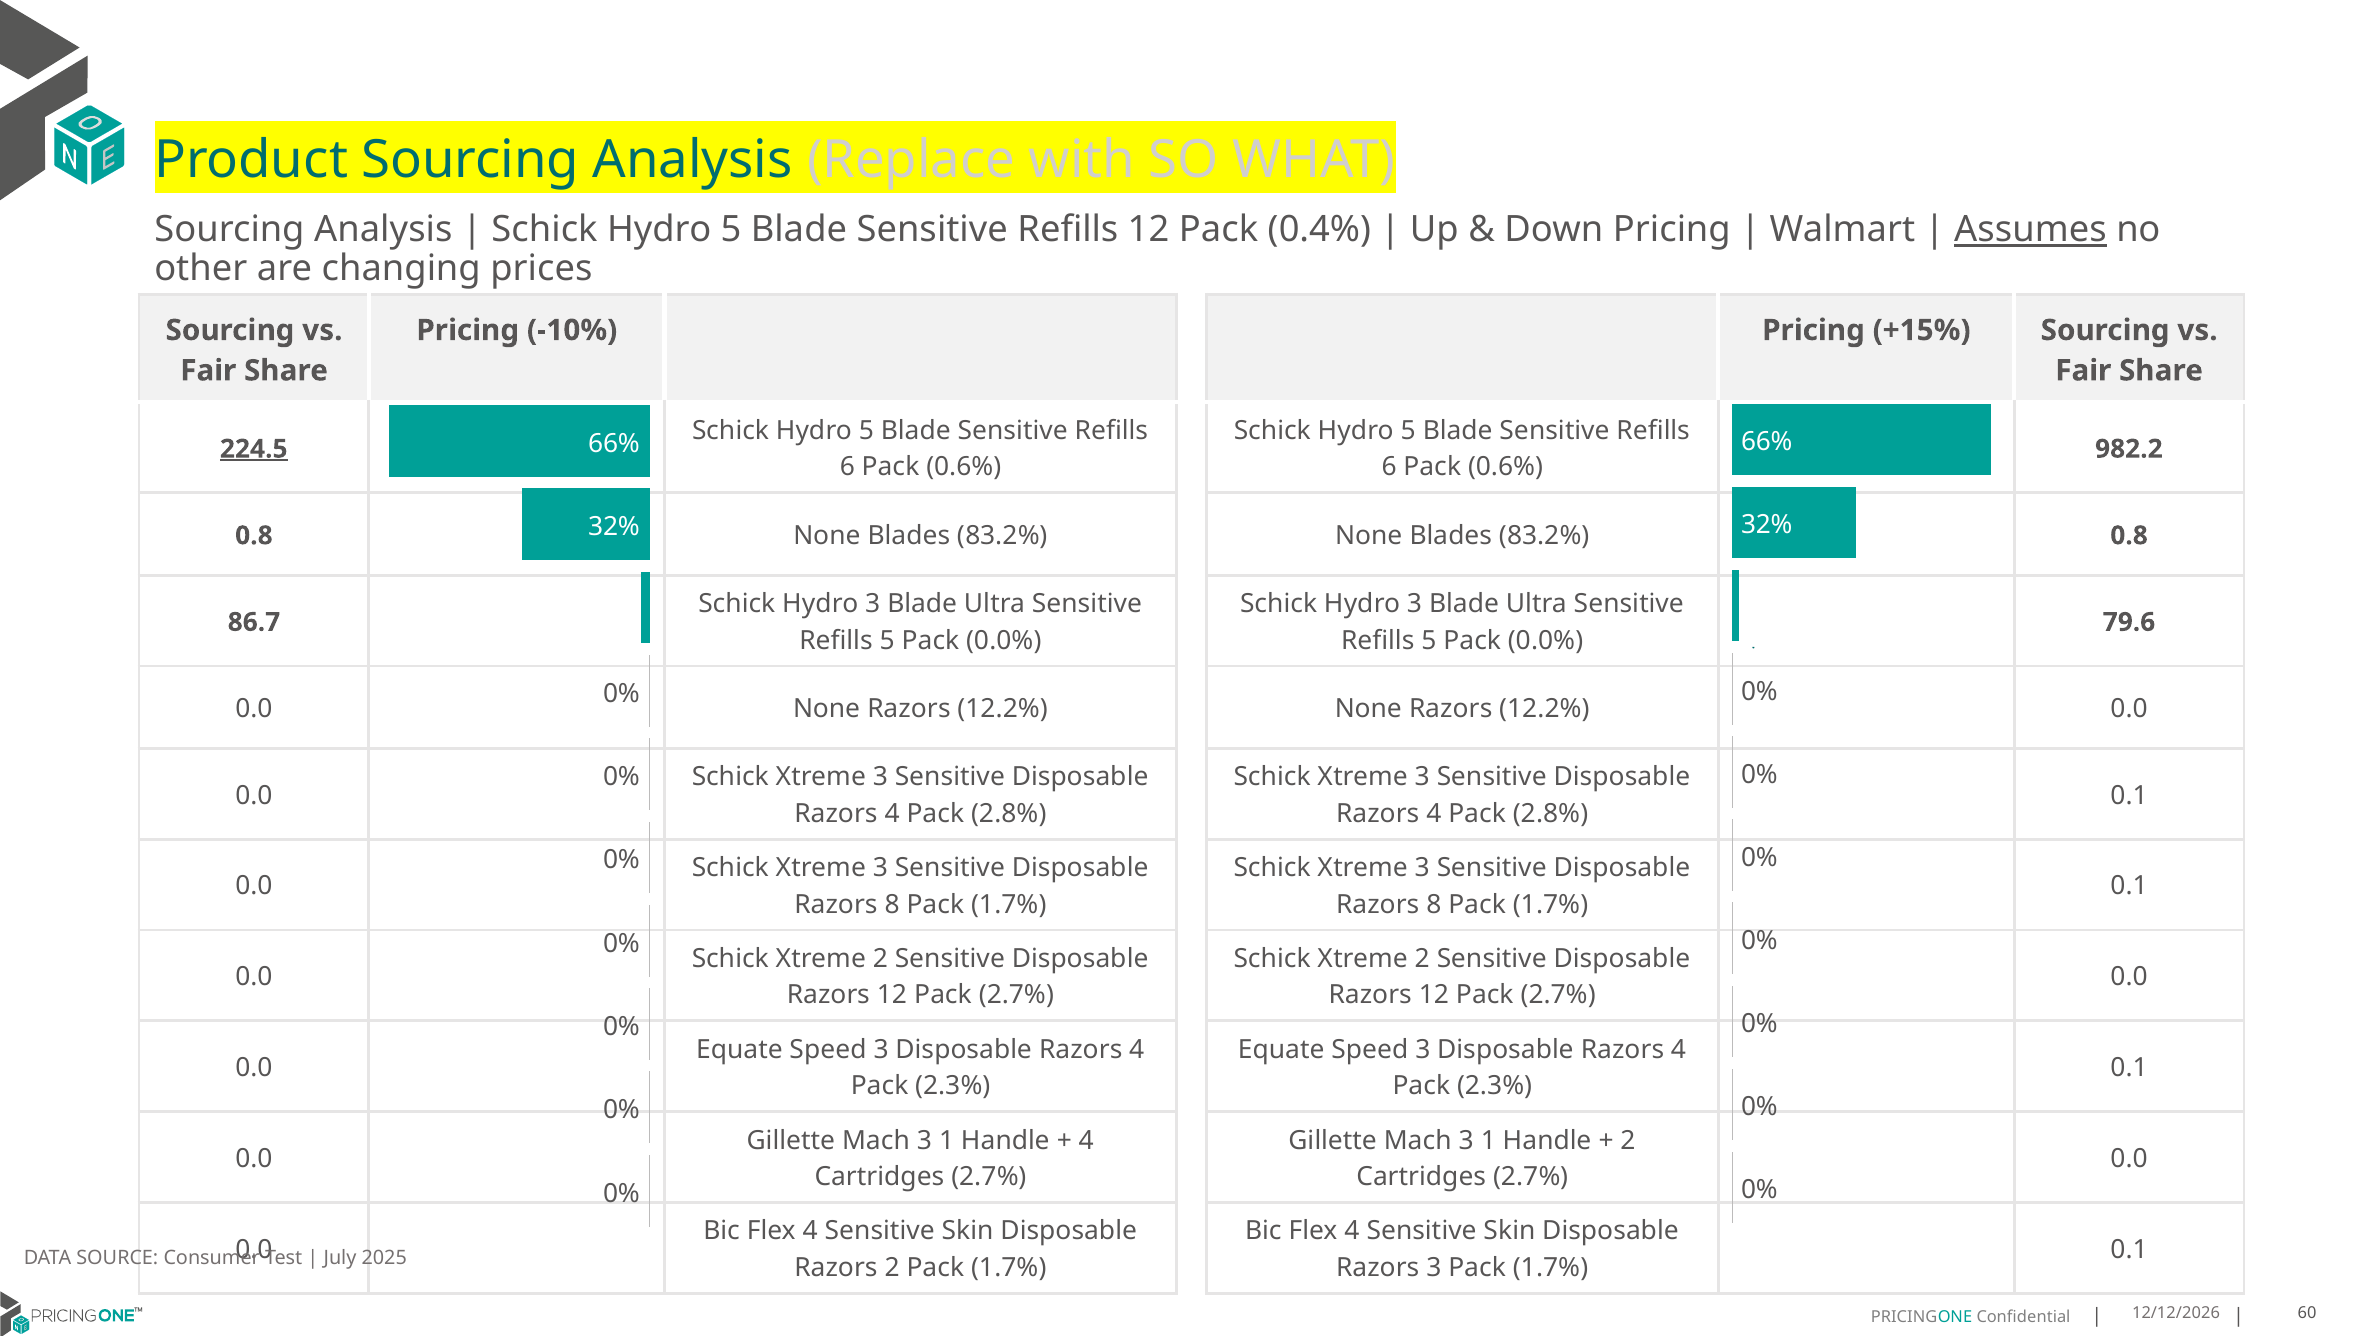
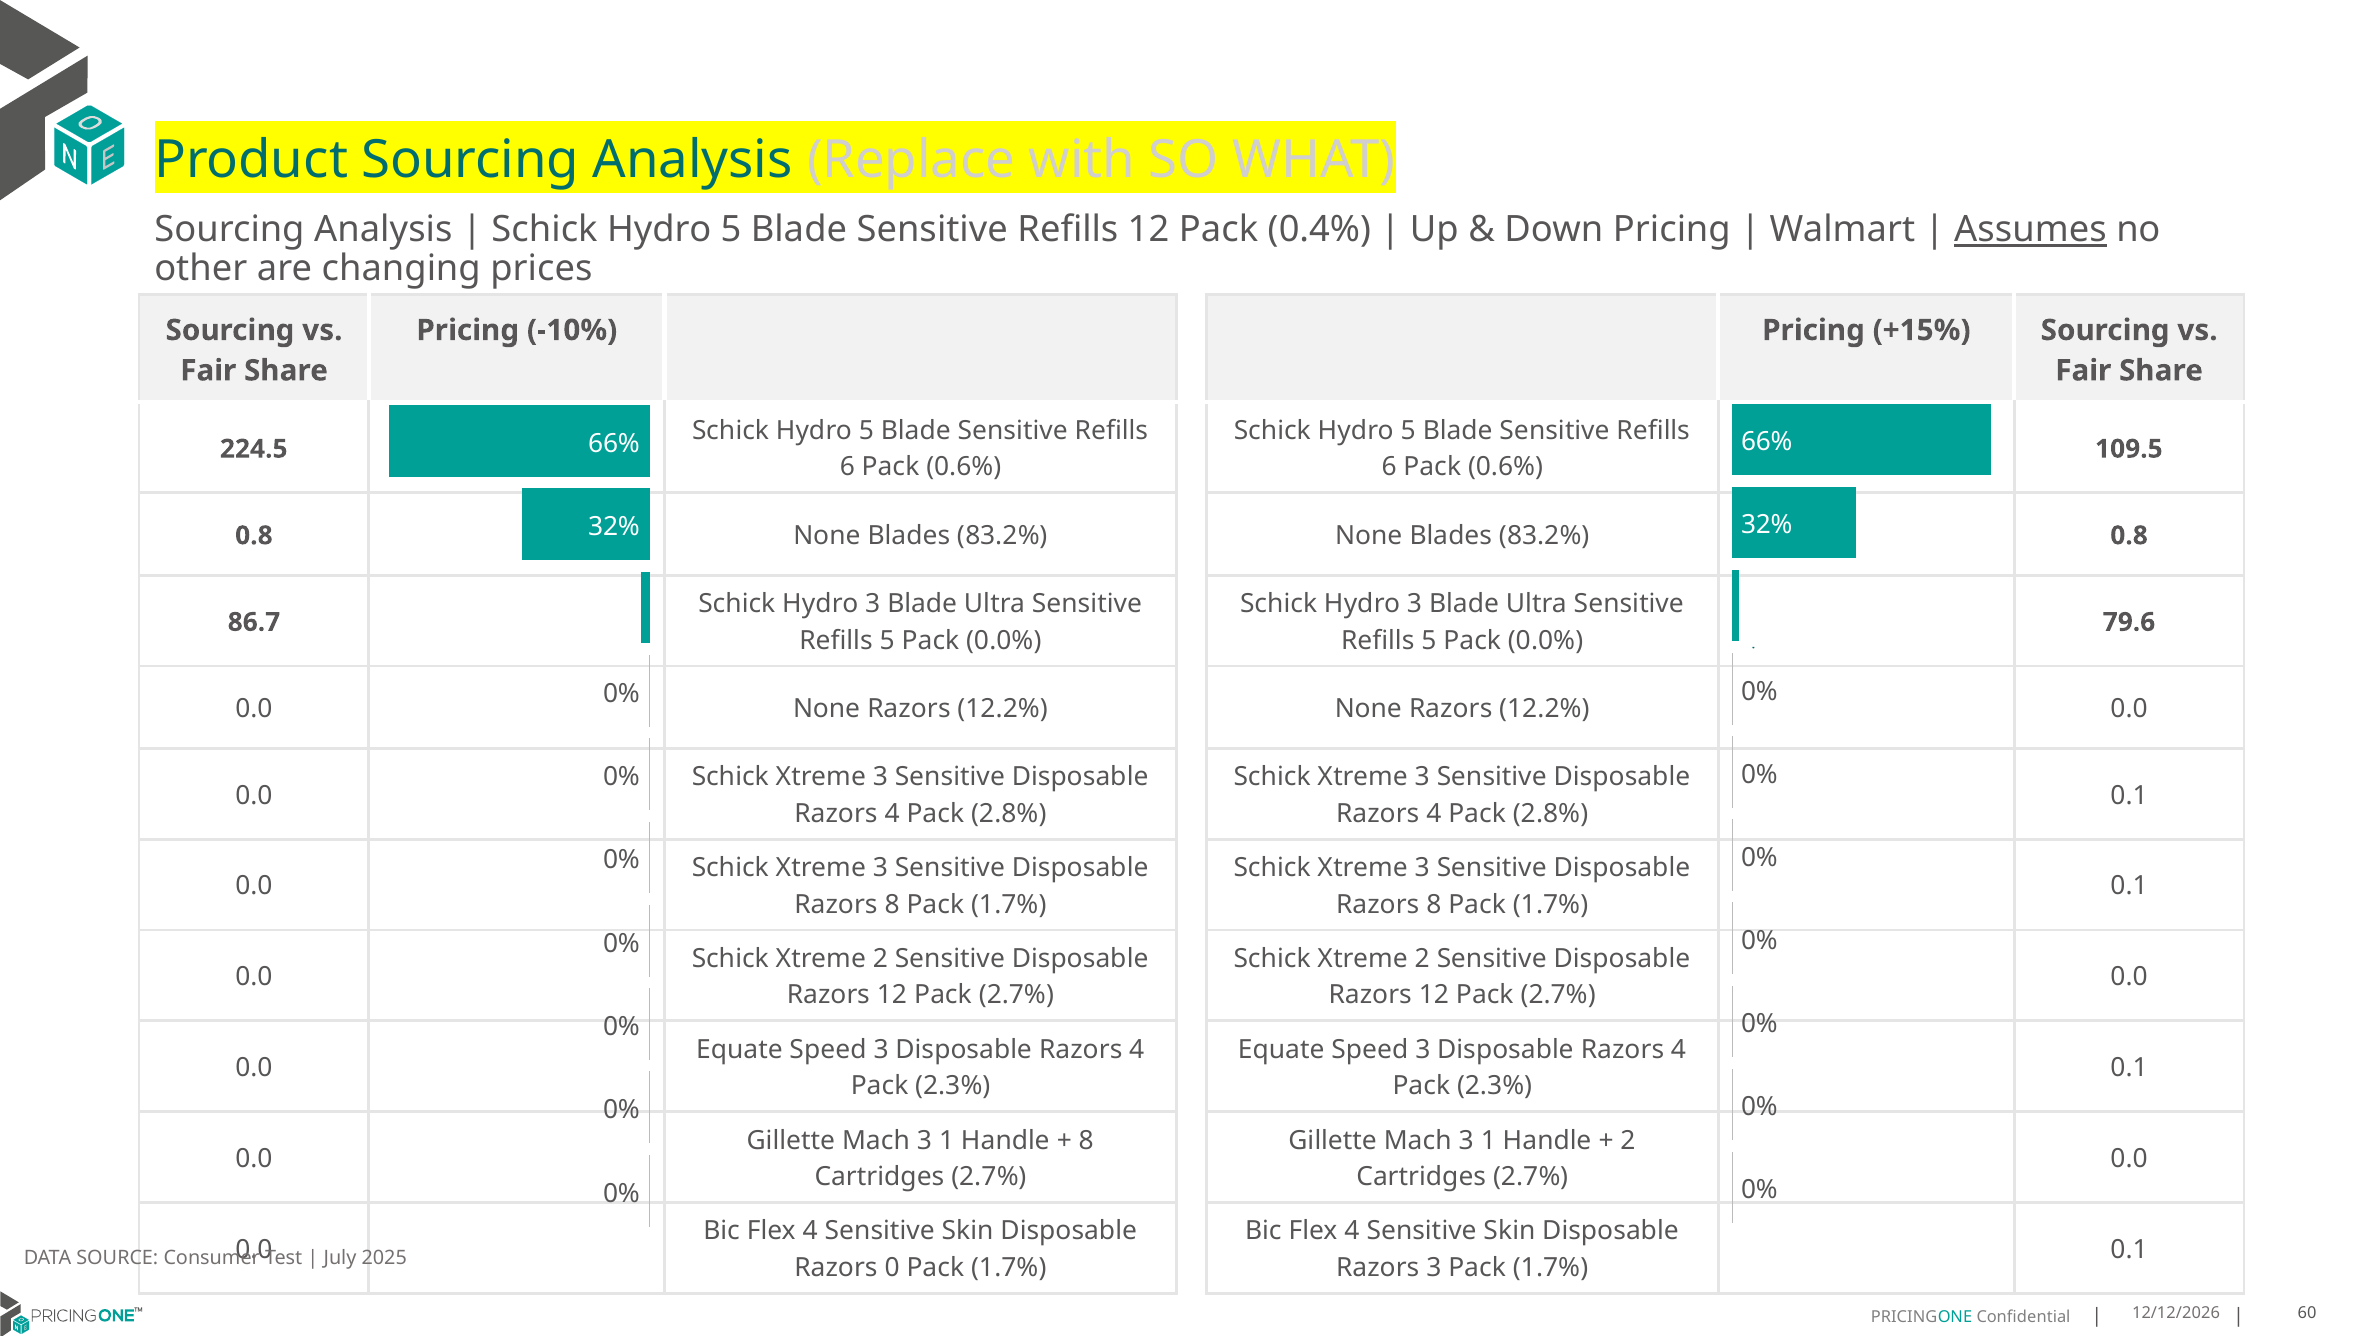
224.5 underline: present -> none (254, 449)
982.2: 982.2 -> 109.5 (2129, 449)
4: 4 -> 8 (1086, 1140)
Razors 2: 2 -> 0 (892, 1268)
